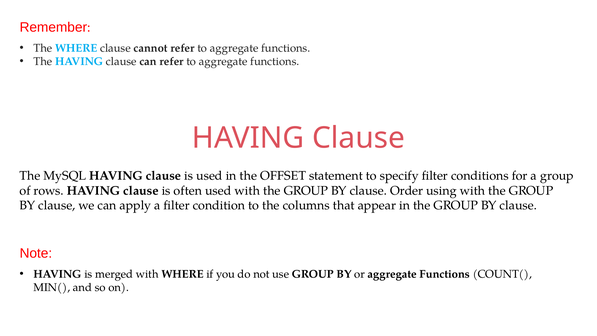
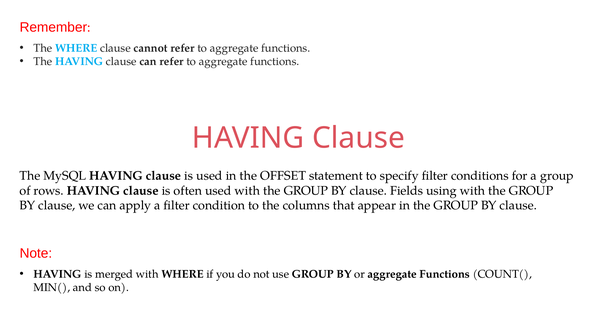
Order: Order -> Fields (407, 190)
